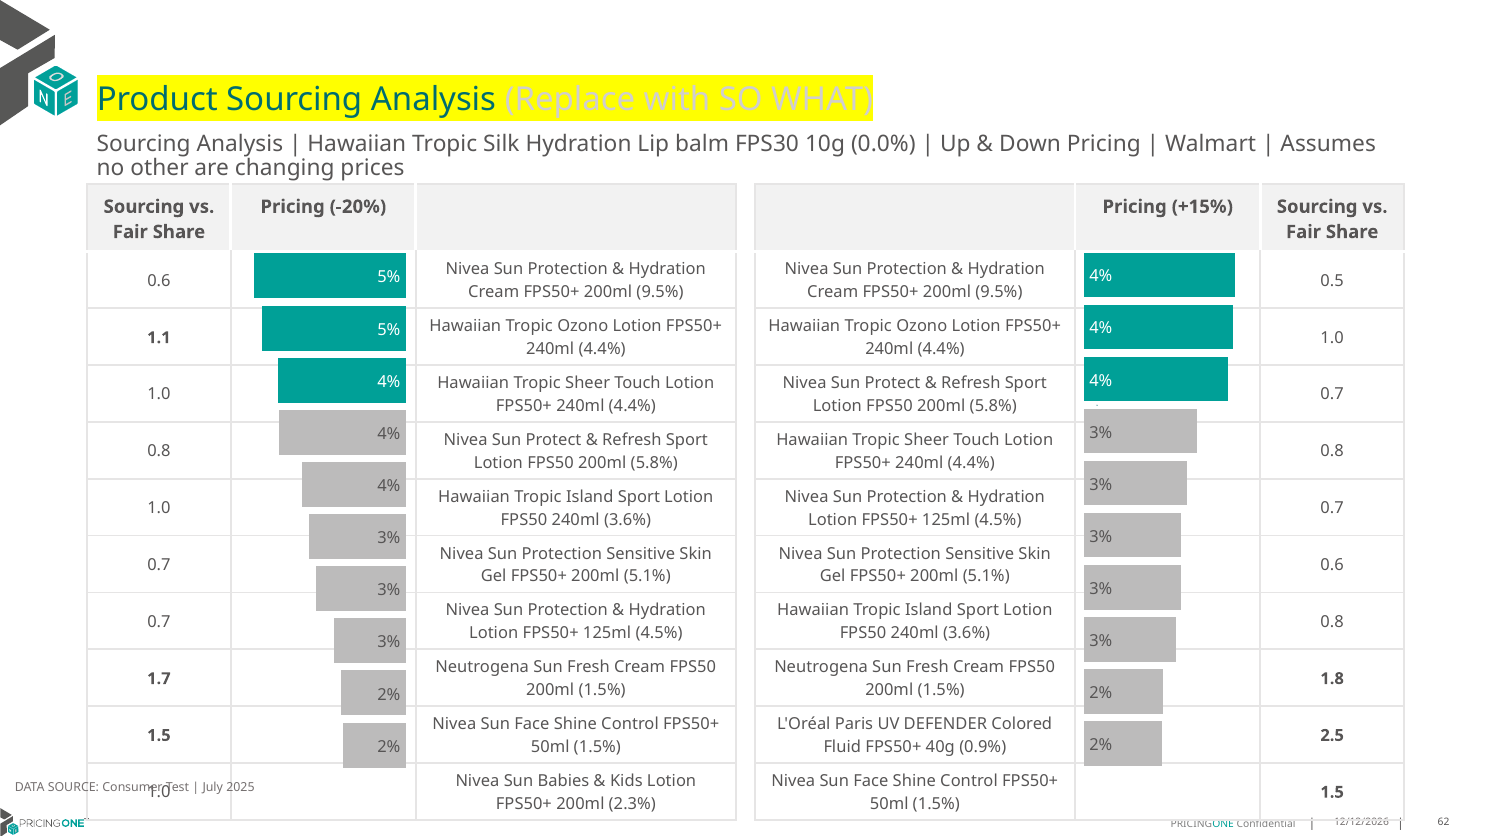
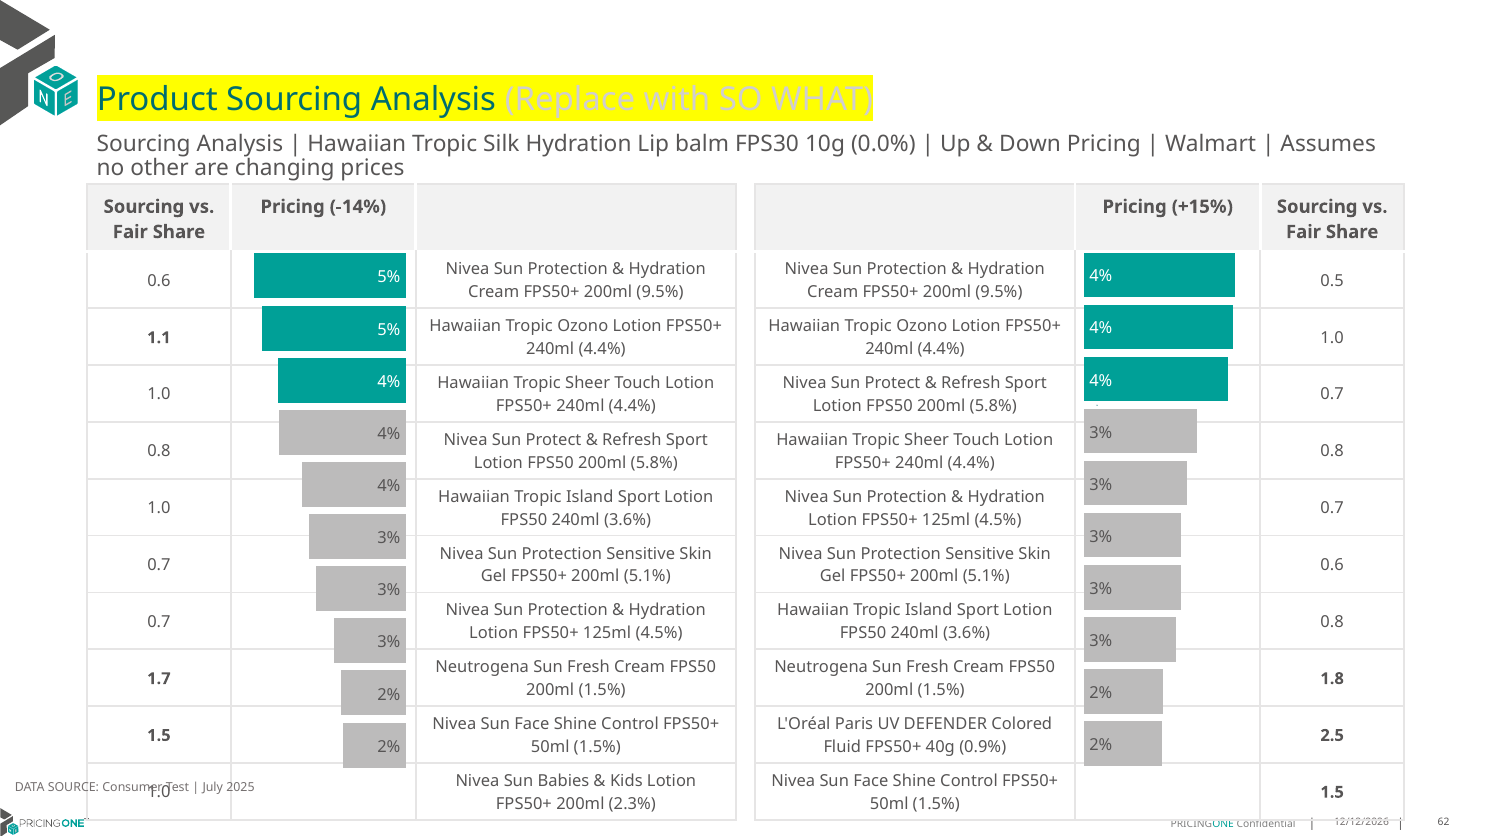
-20%: -20% -> -14% (358, 207)
